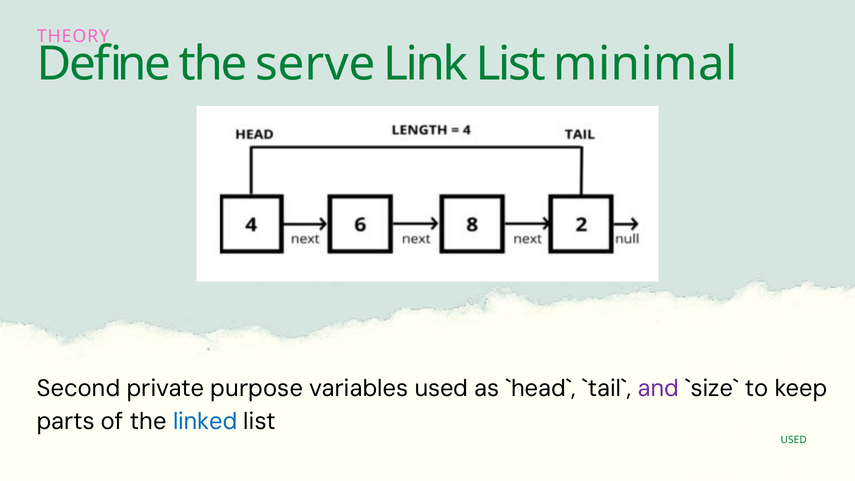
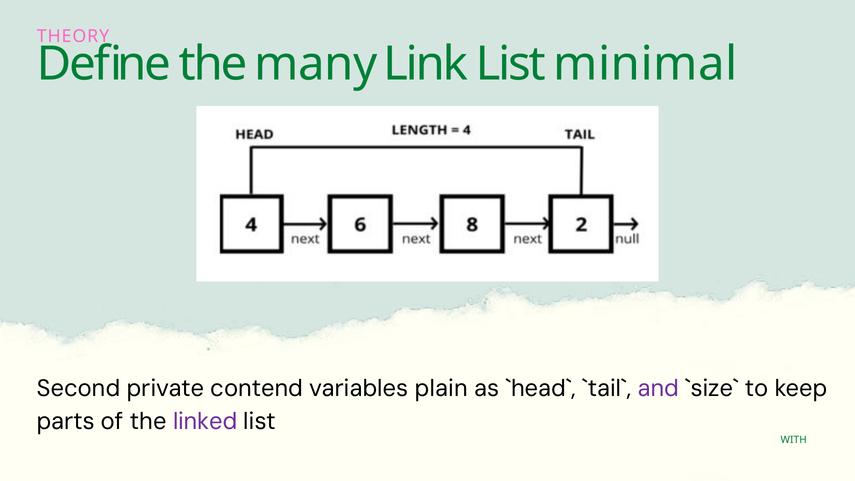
serve: serve -> many (316, 64)
purpose: purpose -> contend (257, 388)
variables used: used -> plain (441, 388)
linked colour: blue -> purple (205, 421)
USED: USED -> WITH (794, 440)
